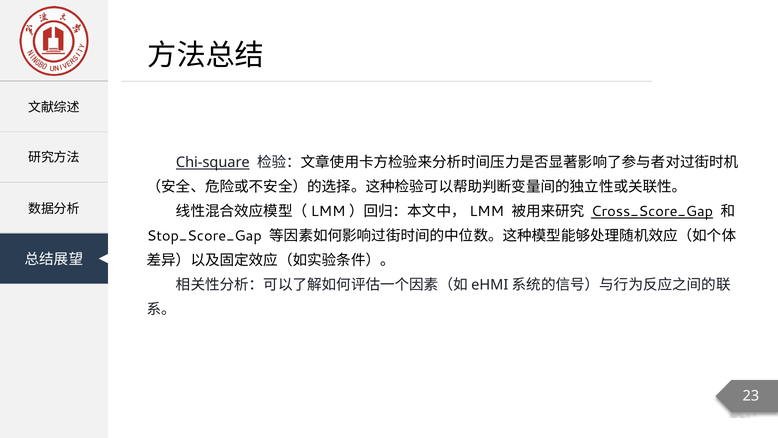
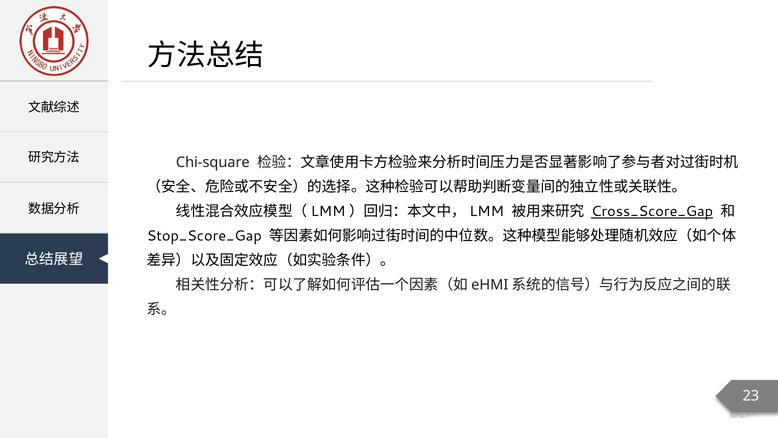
Chi-square underline: present -> none (213, 162)
